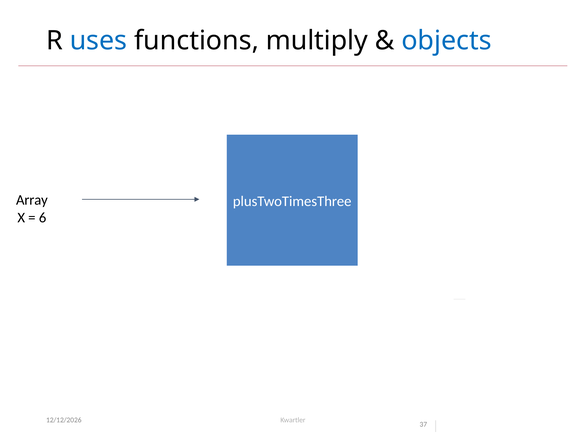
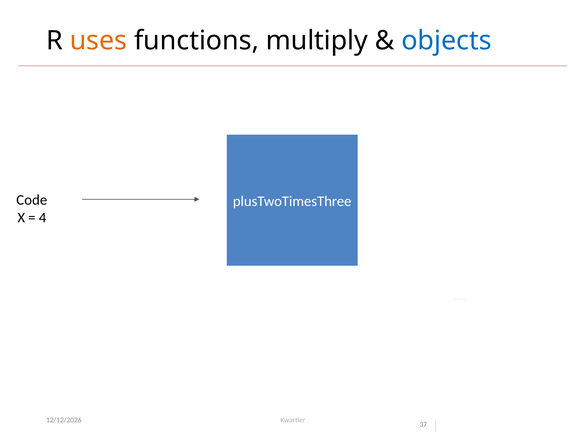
uses colour: blue -> orange (98, 41)
Array: Array -> Code (32, 200)
6: 6 -> 4 (43, 217)
